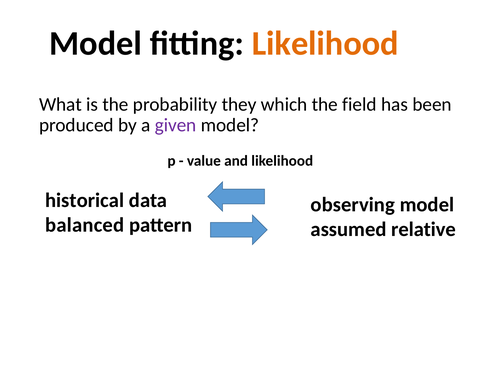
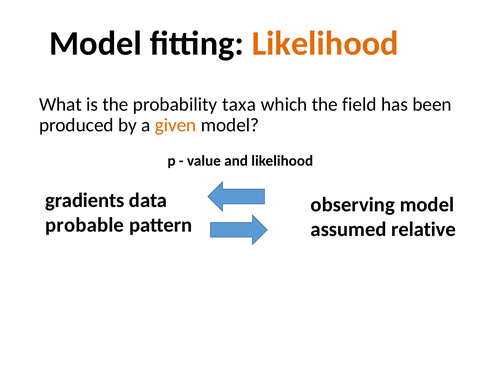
they: they -> taxa (239, 104)
given colour: purple -> orange (176, 125)
historical: historical -> gradients (85, 200)
balanced: balanced -> probable (85, 225)
